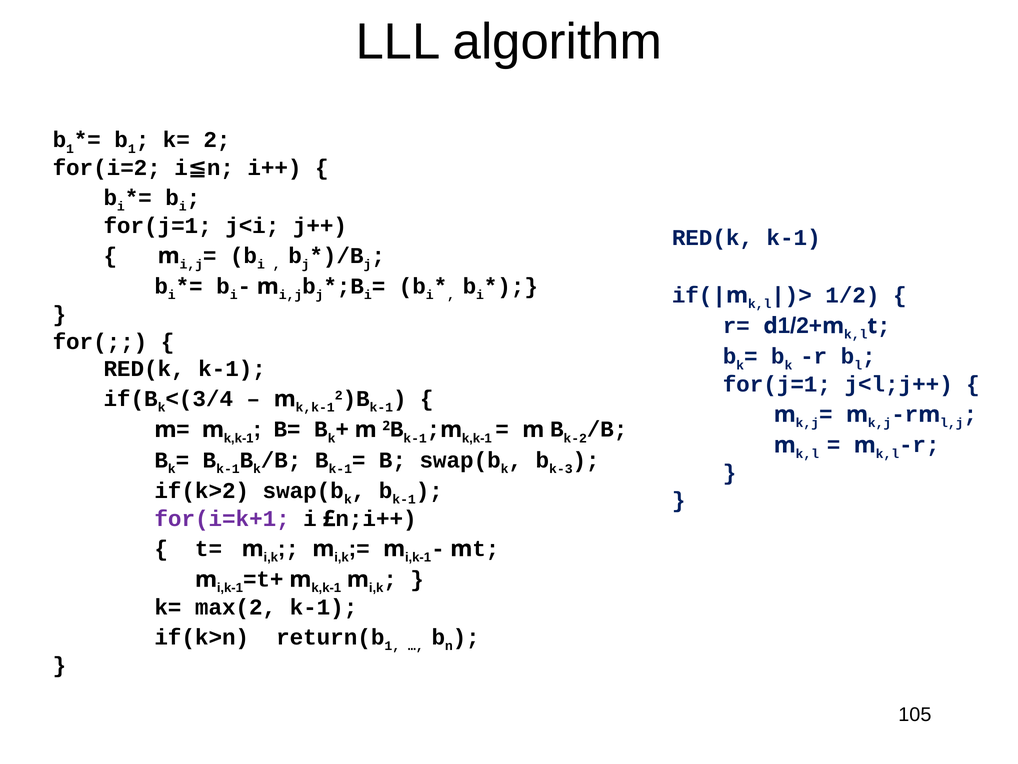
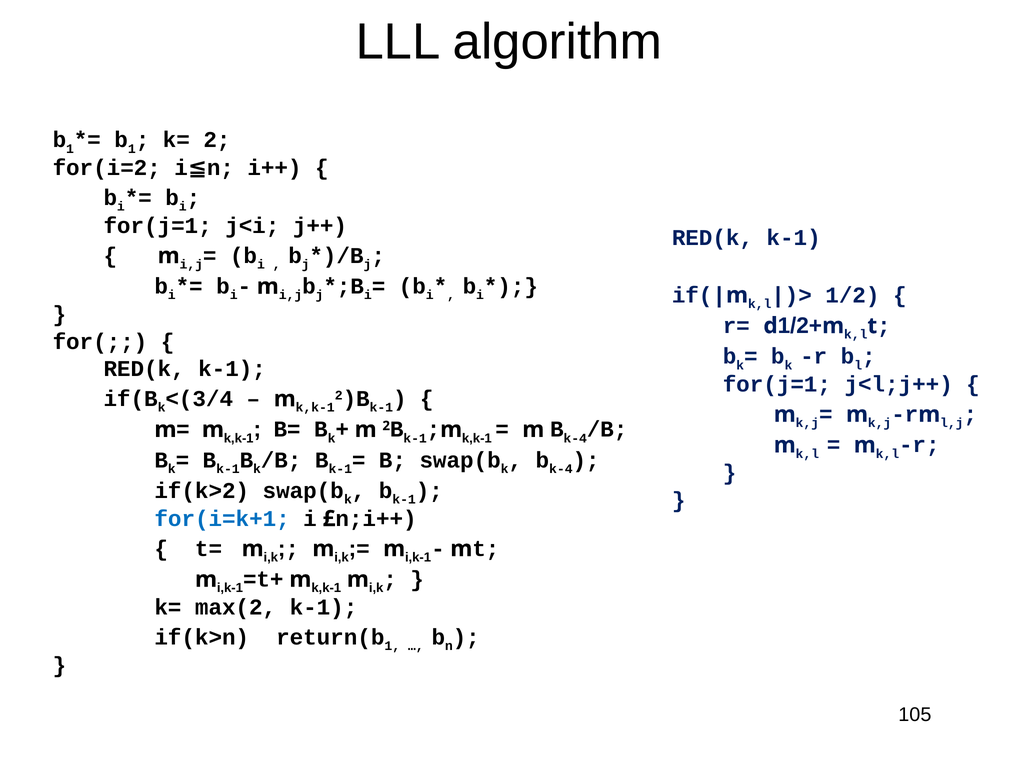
m B k-2: k-2 -> k-4 (575, 438)
k-3: k-3 -> k-4 (561, 469)
for(i=k+1 colour: purple -> blue (222, 518)
